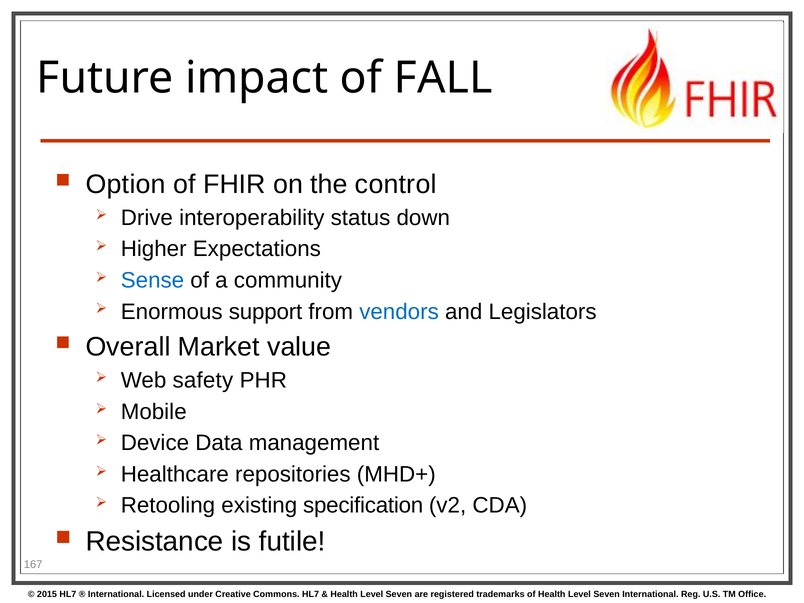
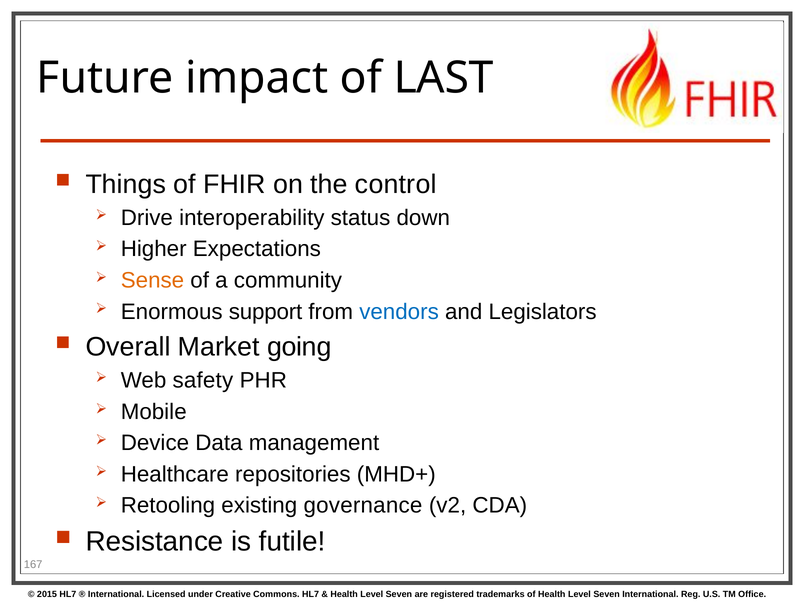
FALL: FALL -> LAST (443, 78)
Option: Option -> Things (126, 184)
Sense colour: blue -> orange (152, 280)
value: value -> going (299, 347)
specification: specification -> governance (363, 506)
